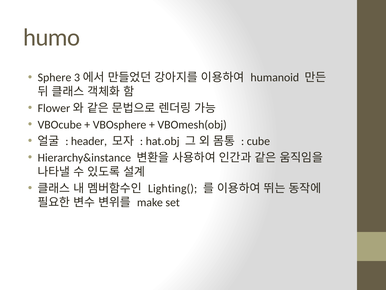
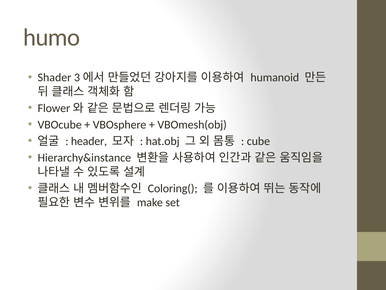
Sphere: Sphere -> Shader (54, 77)
Lighting(: Lighting( -> Coloring( (173, 188)
